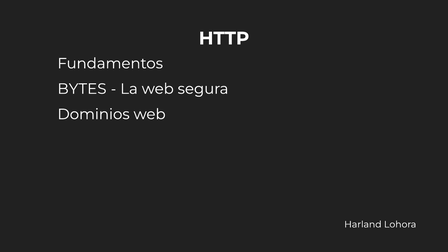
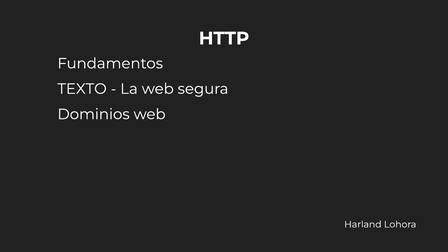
BYTES: BYTES -> TEXTO (82, 89)
